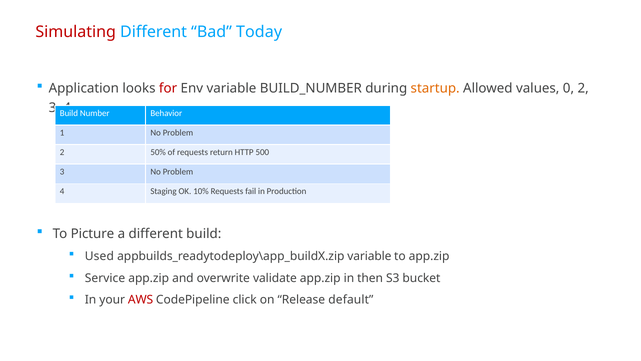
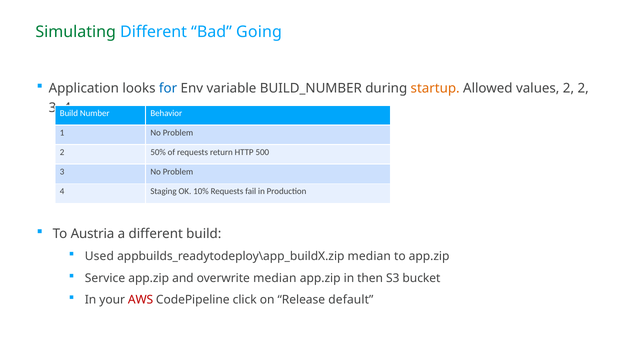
Simulating colour: red -> green (76, 32)
Today: Today -> Going (259, 32)
for colour: red -> blue (168, 88)
values 0: 0 -> 2 (568, 88)
Picture: Picture -> Austria (92, 234)
appbuilds_readytodeploy\app_buildX.zip variable: variable -> median (369, 256)
overwrite validate: validate -> median (275, 278)
